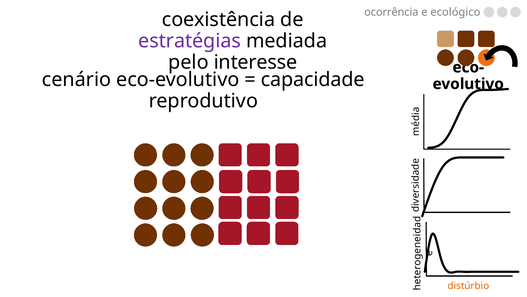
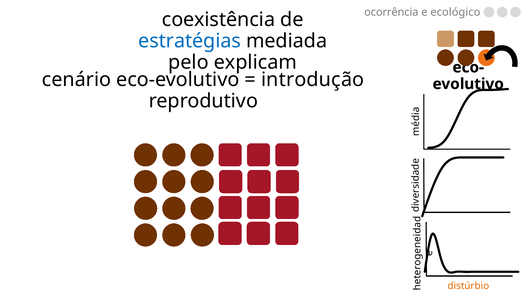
estratégias colour: purple -> blue (190, 41)
interesse: interesse -> explicam (255, 62)
capacidade: capacidade -> introdução (313, 79)
